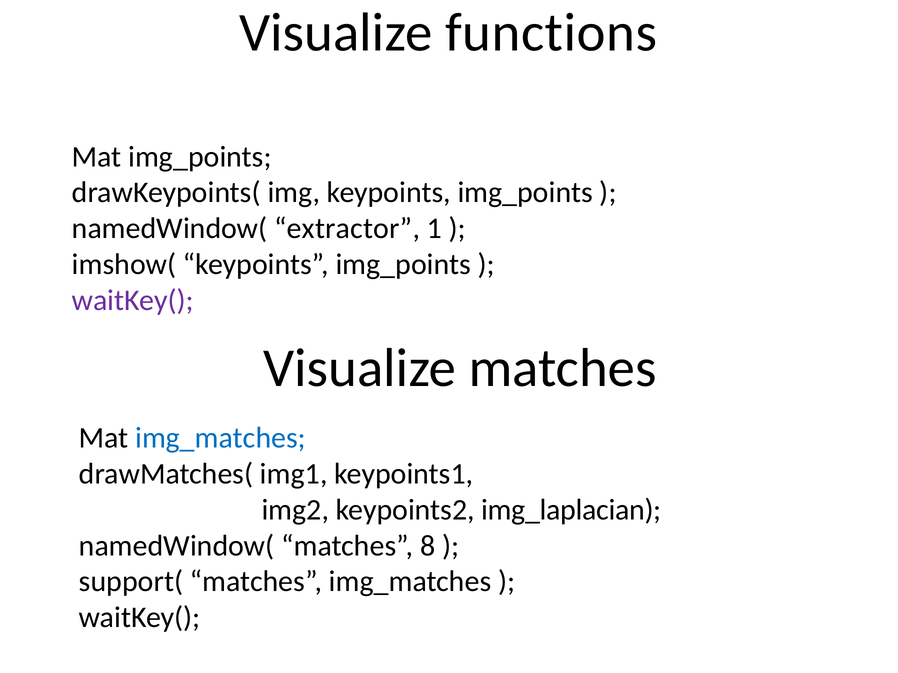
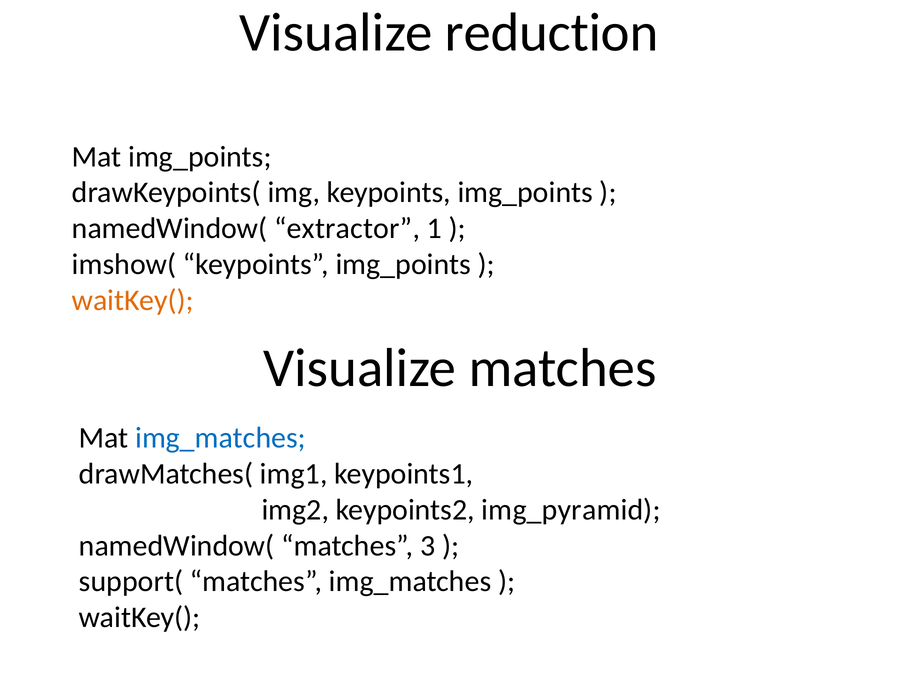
functions: functions -> reduction (552, 33)
waitKey( colour: purple -> orange (133, 300)
img_laplacian: img_laplacian -> img_pyramid (571, 510)
8: 8 -> 3 (428, 546)
